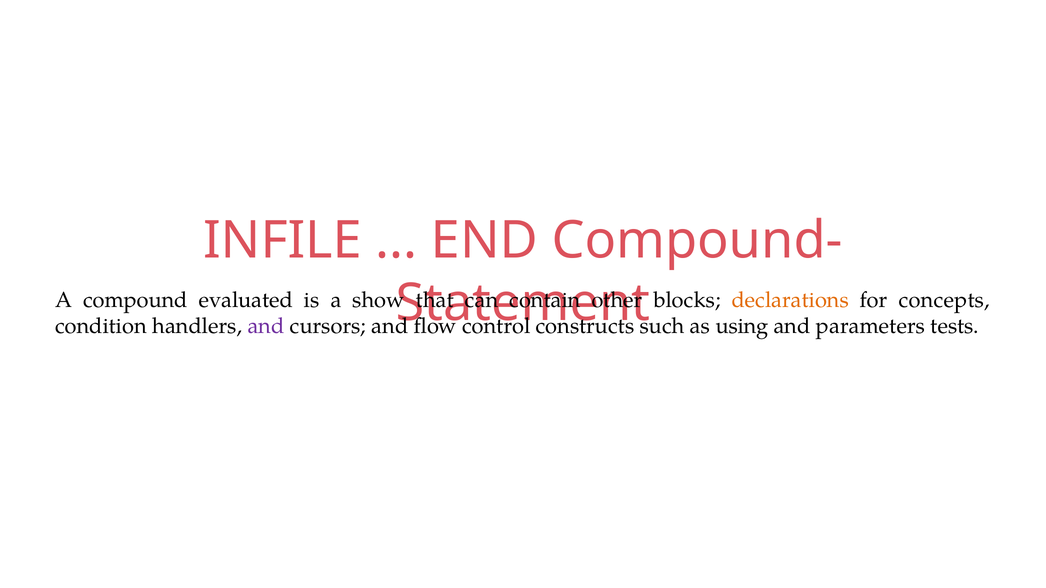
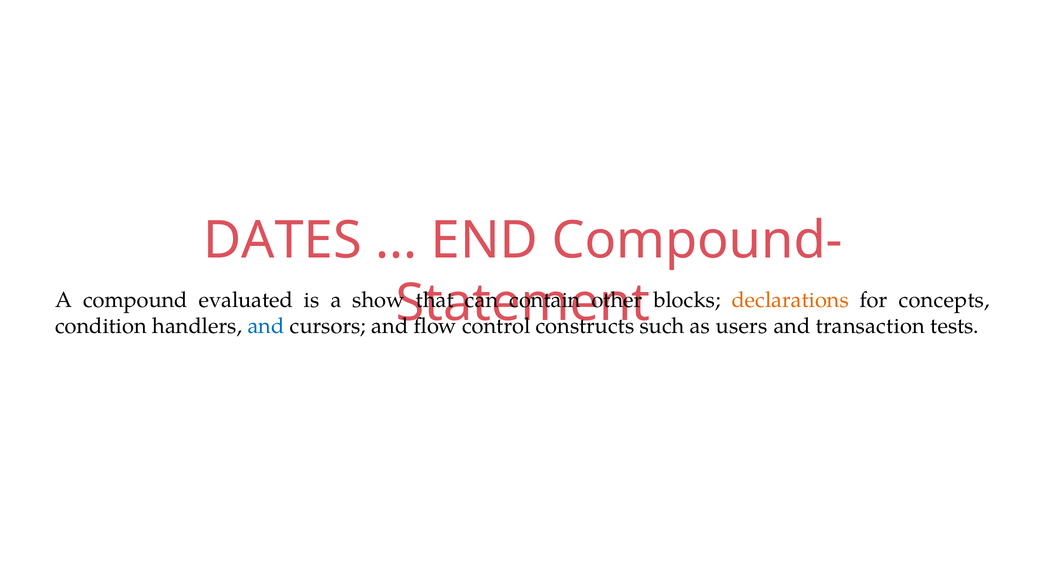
INFILE: INFILE -> DATES (282, 240)
and colour: purple -> blue (266, 326)
using: using -> users (742, 326)
parameters: parameters -> transaction (870, 326)
